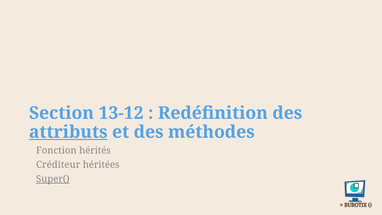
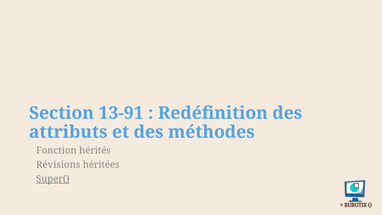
13-12: 13-12 -> 13-91 (121, 113)
attributs underline: present -> none (68, 132)
Créditeur: Créditeur -> Révisions (58, 165)
